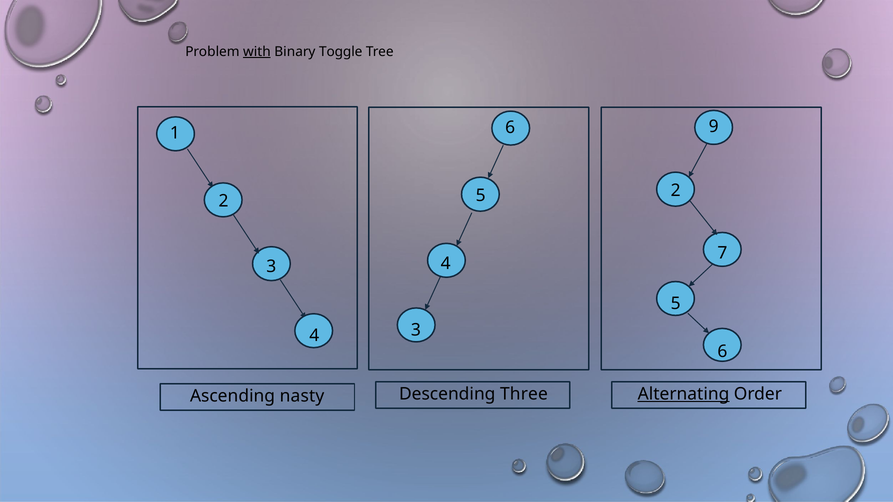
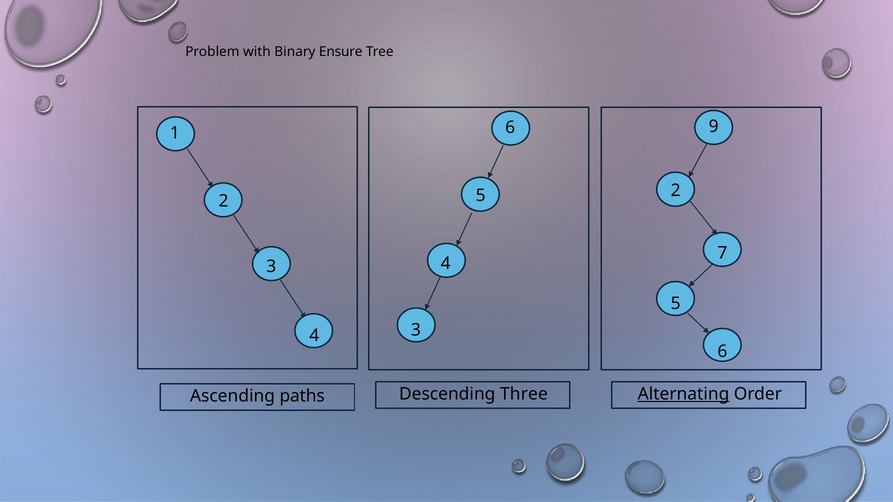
with underline: present -> none (257, 52)
Toggle: Toggle -> Ensure (341, 52)
nasty: nasty -> paths (302, 396)
